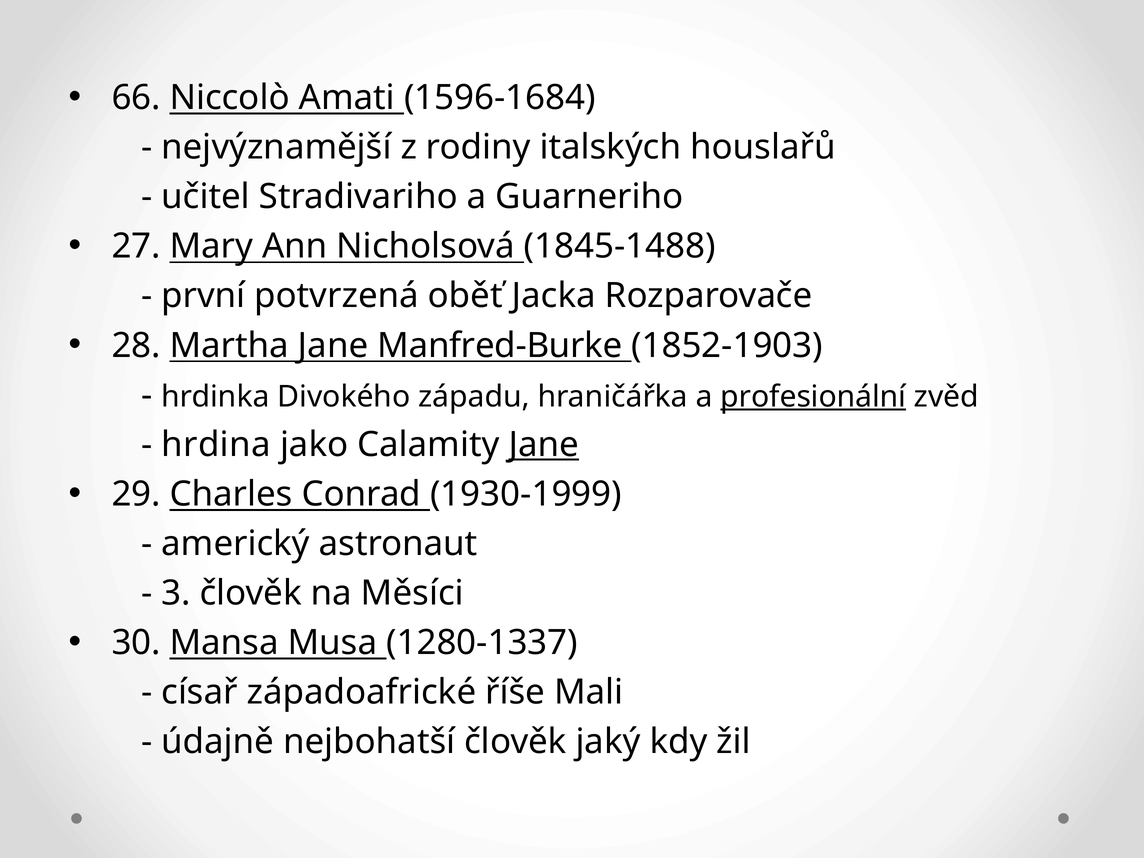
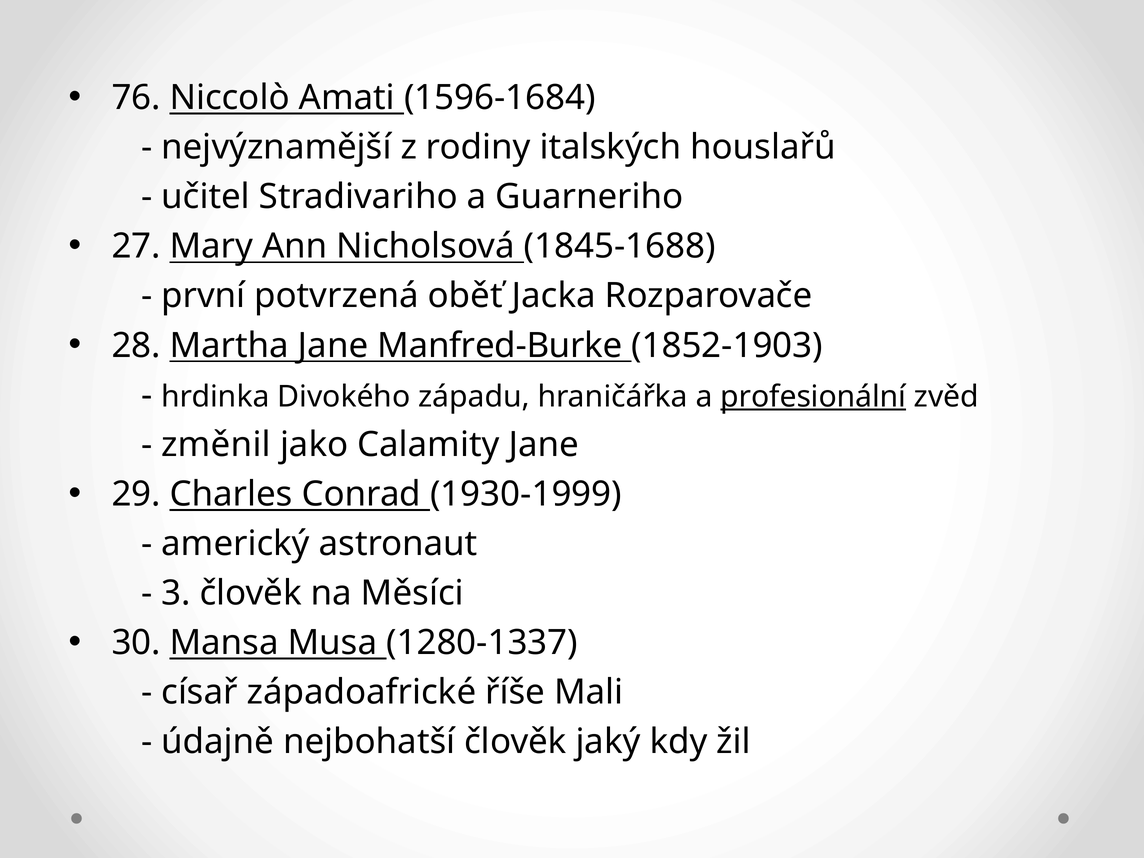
66: 66 -> 76 (136, 98)
1845-1488: 1845-1488 -> 1845-1688 (620, 246)
hrdina: hrdina -> změnil (216, 445)
Jane underline: present -> none (544, 445)
